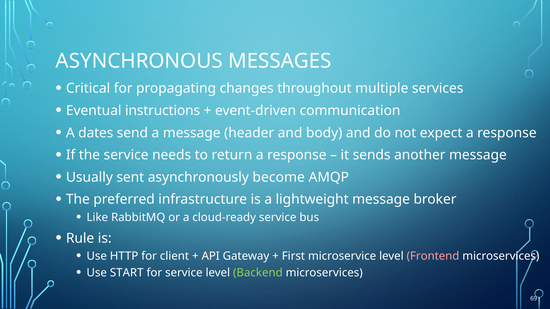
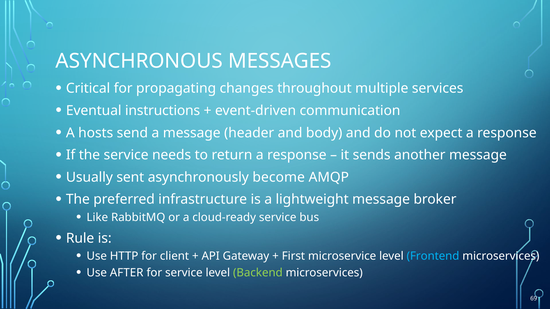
dates: dates -> hosts (96, 133)
Frontend colour: pink -> light blue (433, 256)
START: START -> AFTER (127, 273)
